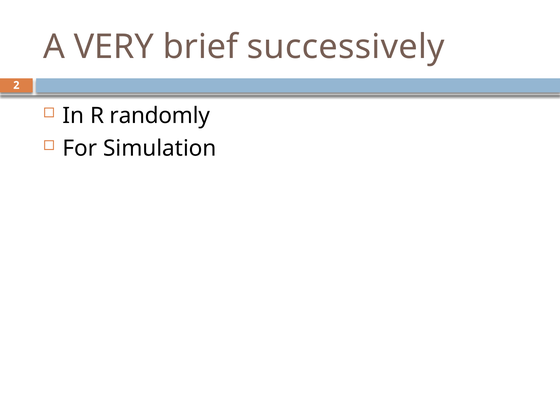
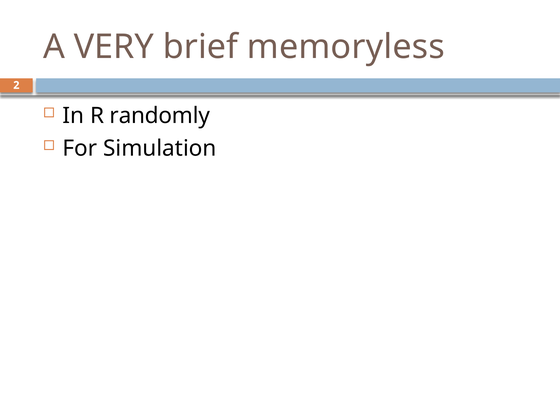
successively: successively -> memoryless (346, 47)
